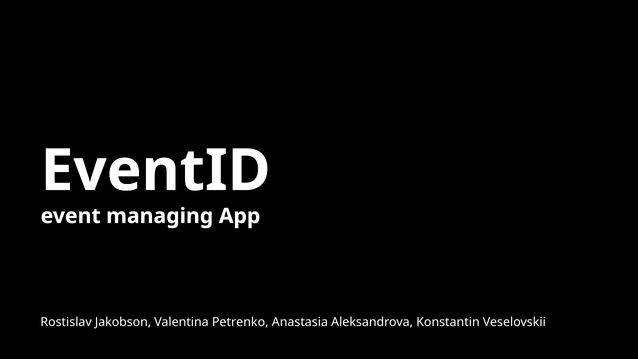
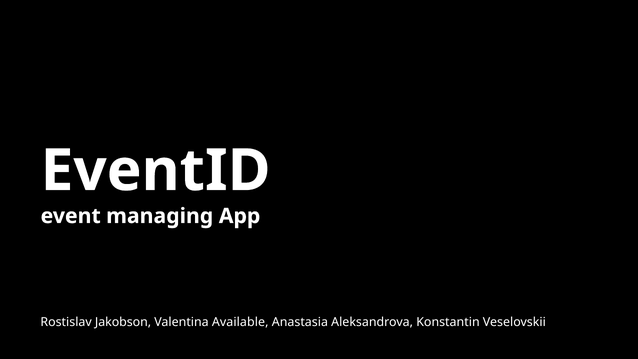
Petrenko: Petrenko -> Available (240, 322)
